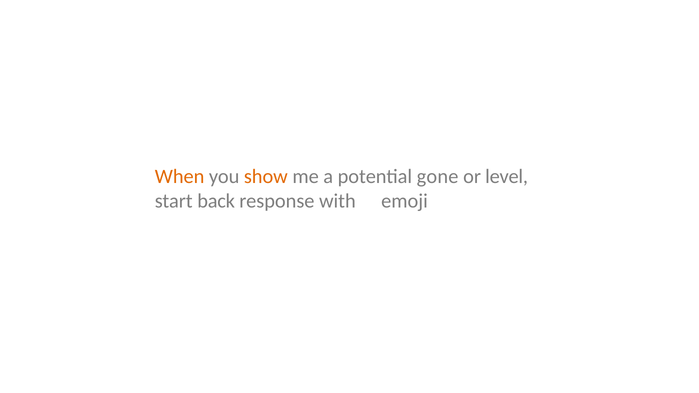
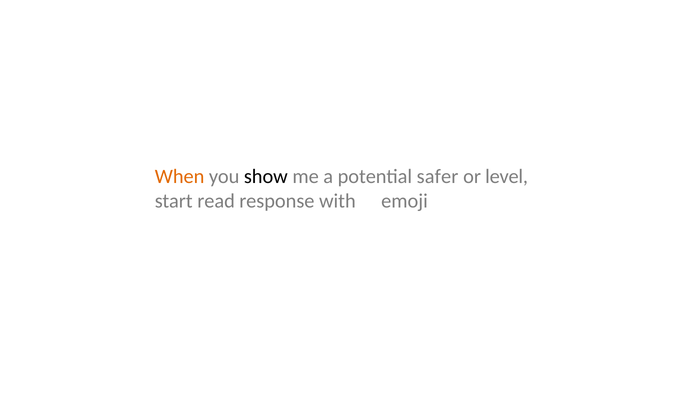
show colour: orange -> black (266, 177)
gone: gone -> safer (438, 177)
back: back -> read (216, 201)
